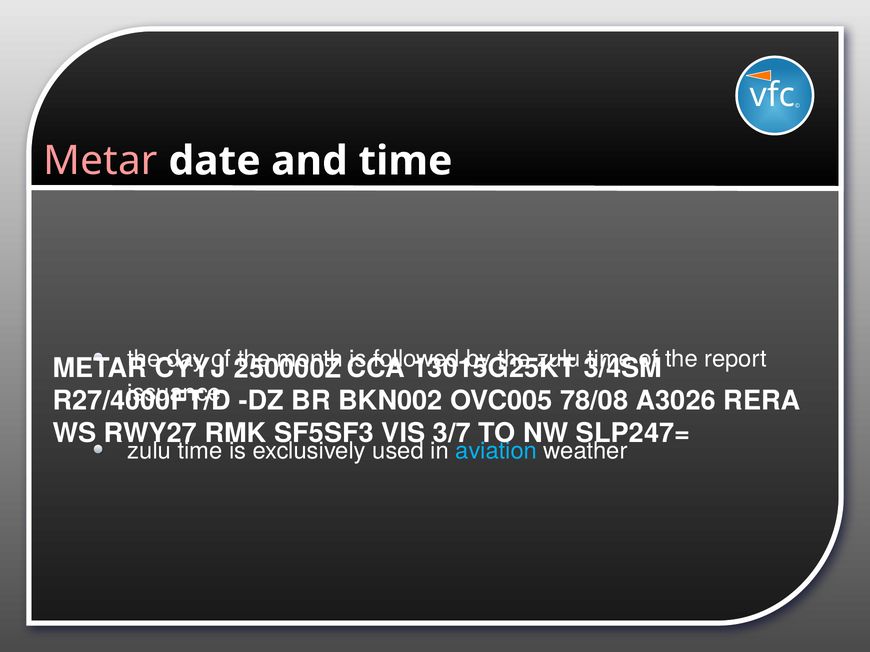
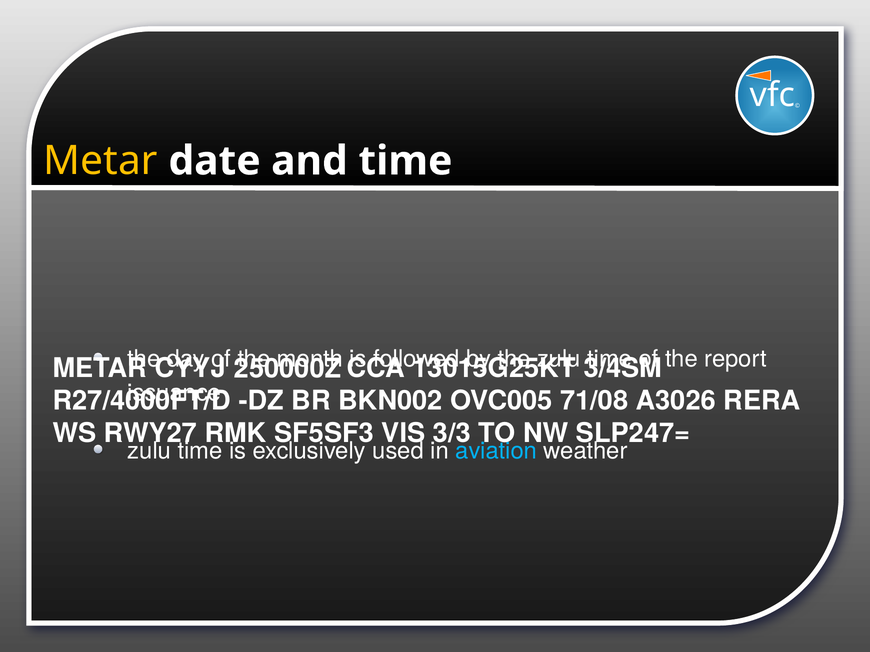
Metar colour: pink -> yellow (101, 161)
78/08: 78/08 -> 71/08 (594, 401)
3/7: 3/7 -> 3/3 (452, 434)
